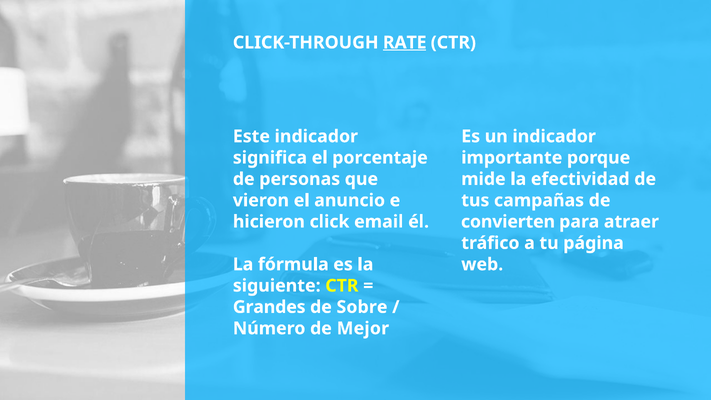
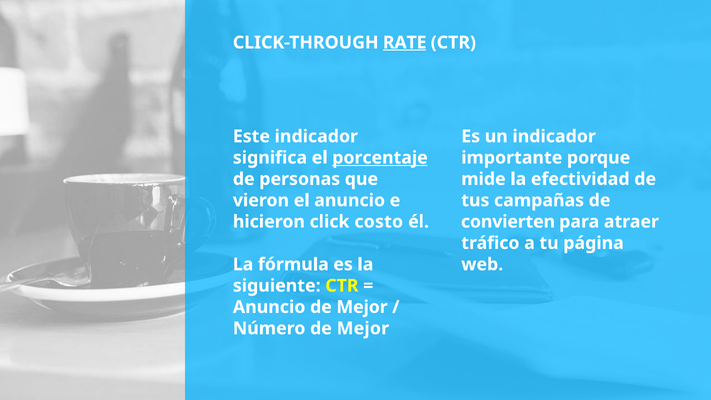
porcentaje underline: none -> present (380, 158)
email: email -> costo (379, 222)
Grandes: Grandes -> Anuncio (269, 307)
Sobre: Sobre -> Mejor (362, 307)
